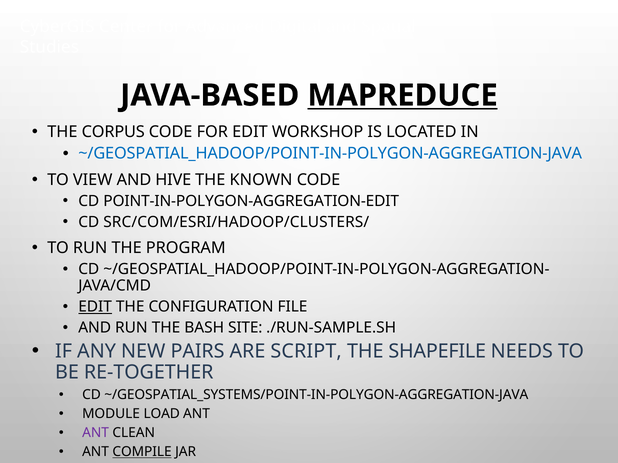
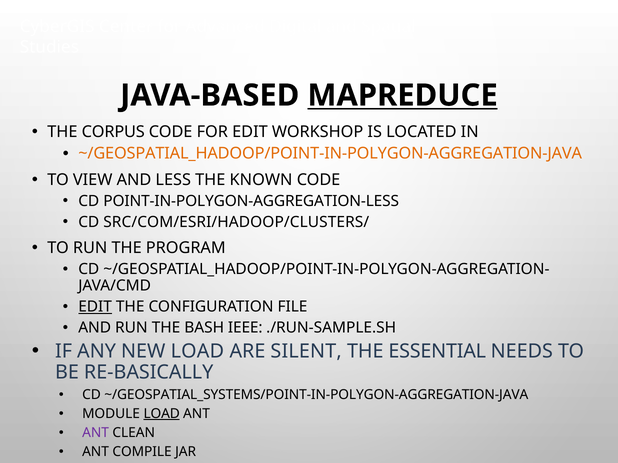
~/GEOSPATIAL_HADOOP/POINT-IN-POLYGON-AGGREGATION-JAVA colour: blue -> orange (330, 154)
HIVE: HIVE -> LESS (173, 180)
POINT-IN-POLYGON-AGGREGATION-EDIT: POINT-IN-POLYGON-AGGREGATION-EDIT -> POINT-IN-POLYGON-AGGREGATION-LESS (251, 201)
SITE: SITE -> IEEE (245, 328)
NEW PAIRS: PAIRS -> LOAD (197, 351)
SCRIPT: SCRIPT -> SILENT (306, 351)
SHAPEFILE: SHAPEFILE -> ESSENTIAL (437, 351)
RE-TOGETHER: RE-TOGETHER -> RE-BASICALLY (149, 373)
LOAD underline: none -> present (162, 414)
COMPILE underline: present -> none (142, 452)
